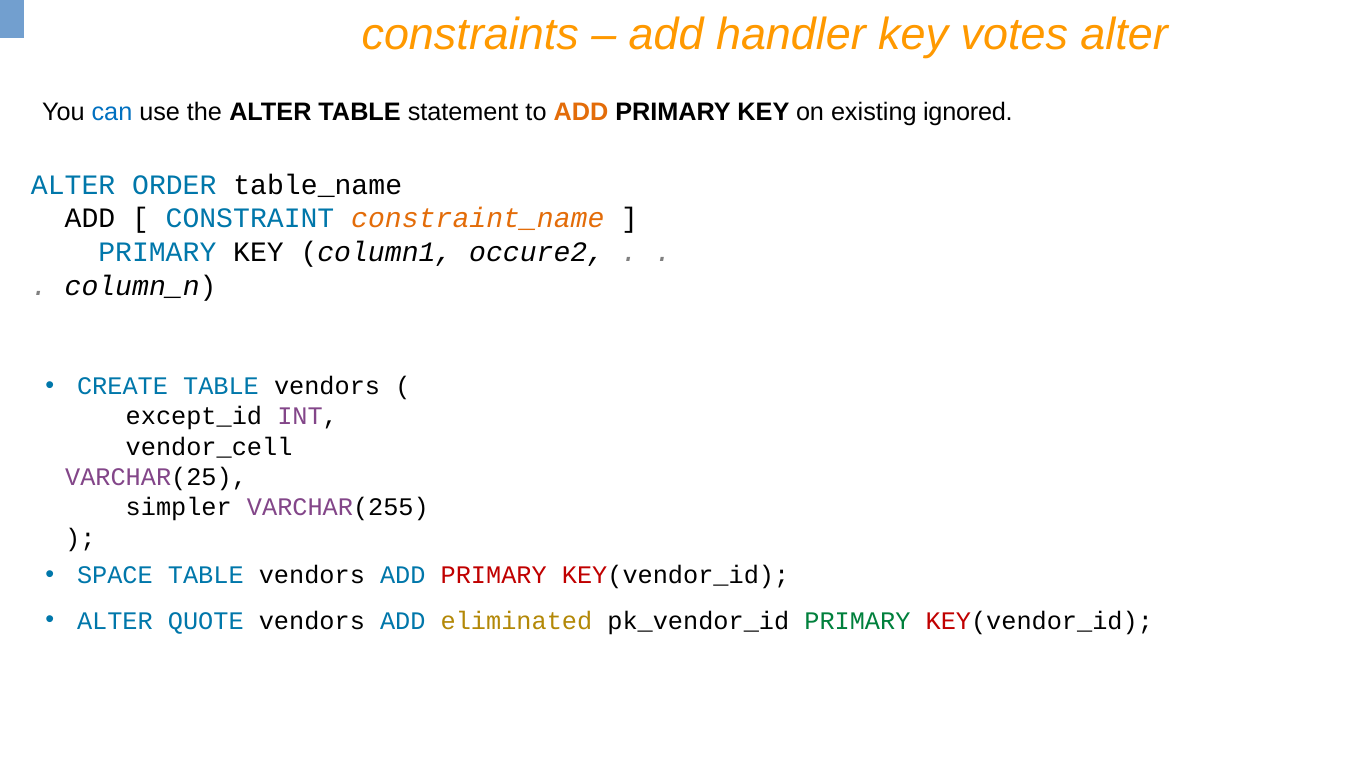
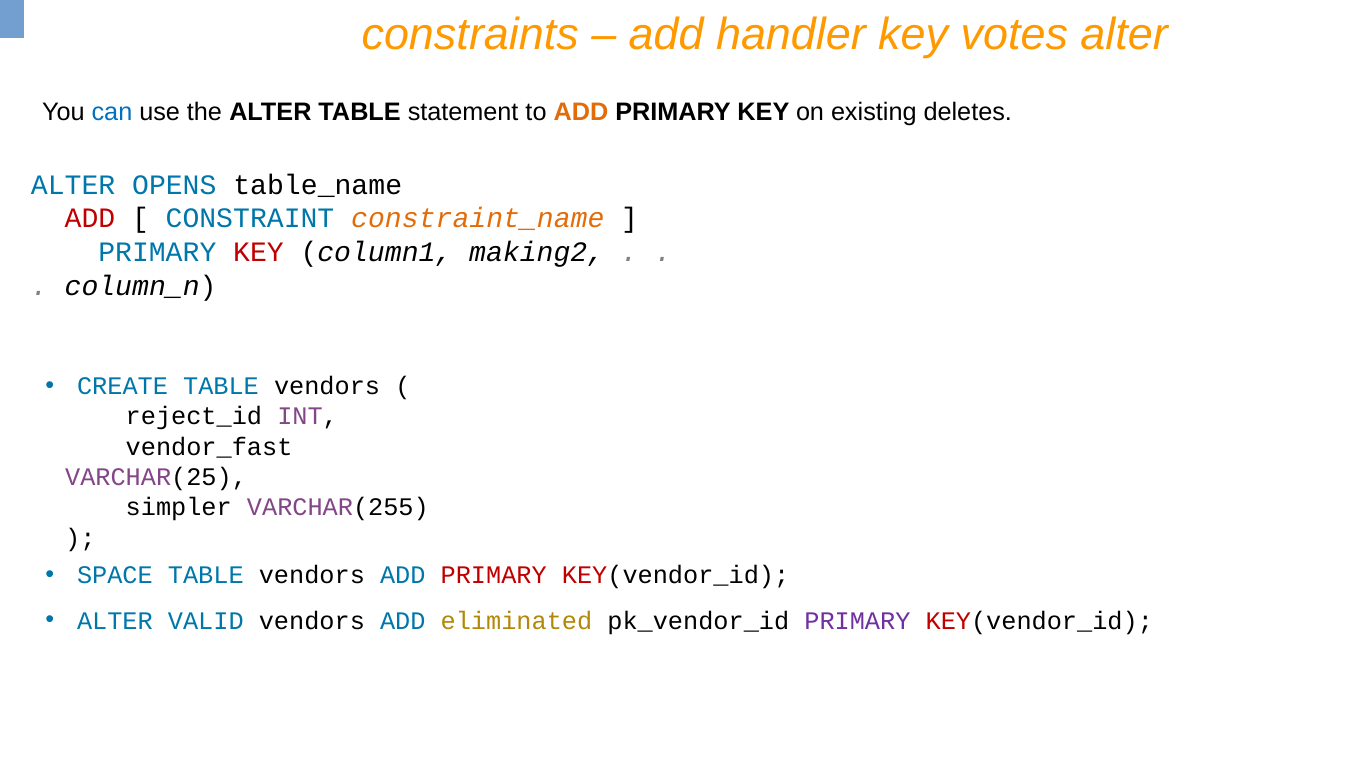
ignored: ignored -> deletes (968, 112)
ORDER: ORDER -> OPENS (174, 185)
ADD colour: black -> red (90, 219)
KEY colour: black -> red (258, 252)
occure2: occure2 -> making2 (537, 252)
except_id: except_id -> reject_id (194, 416)
vendor_cell: vendor_cell -> vendor_fast (209, 447)
QUOTE: QUOTE -> VALID (206, 620)
PRIMARY colour: green -> purple (857, 620)
